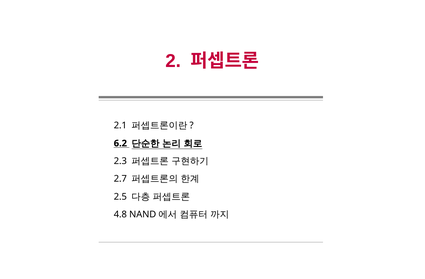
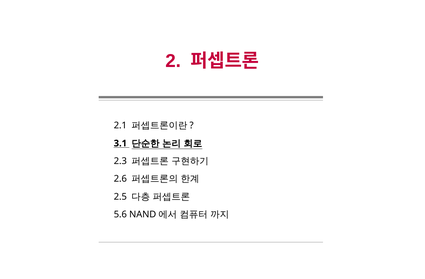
6.2: 6.2 -> 3.1 (120, 143)
2.7: 2.7 -> 2.6 (120, 179)
4.8: 4.8 -> 5.6 (120, 215)
